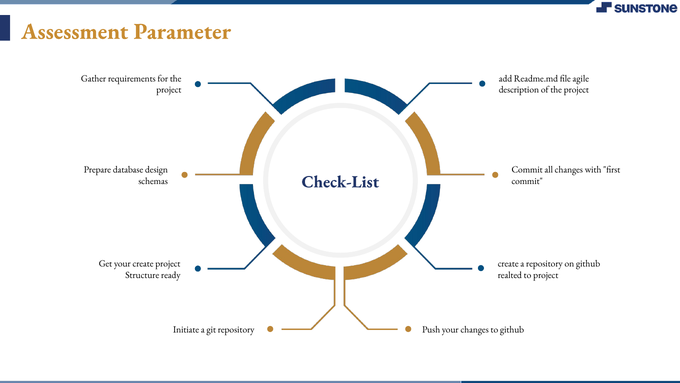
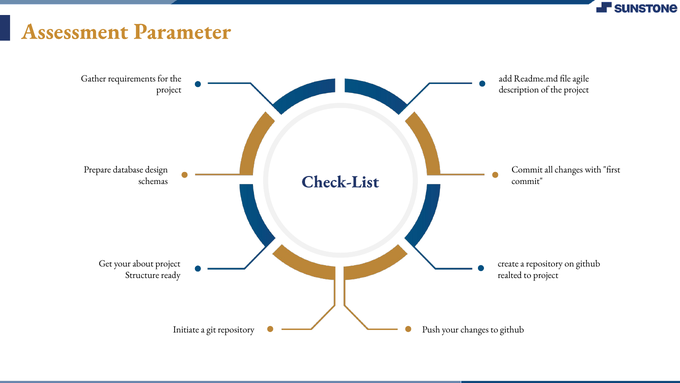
your create: create -> about (143, 263)
